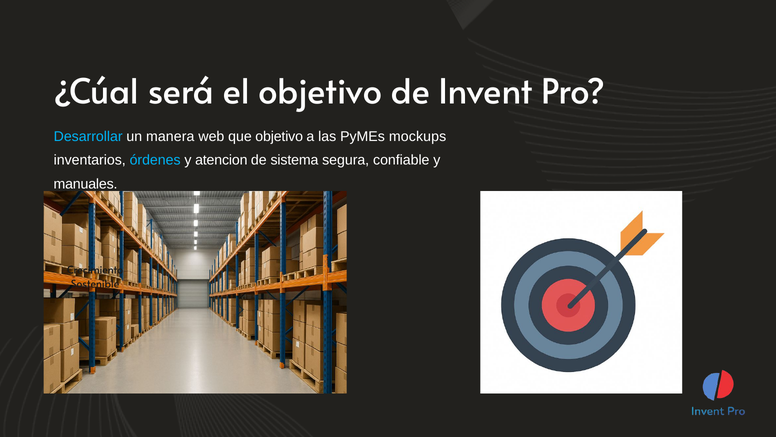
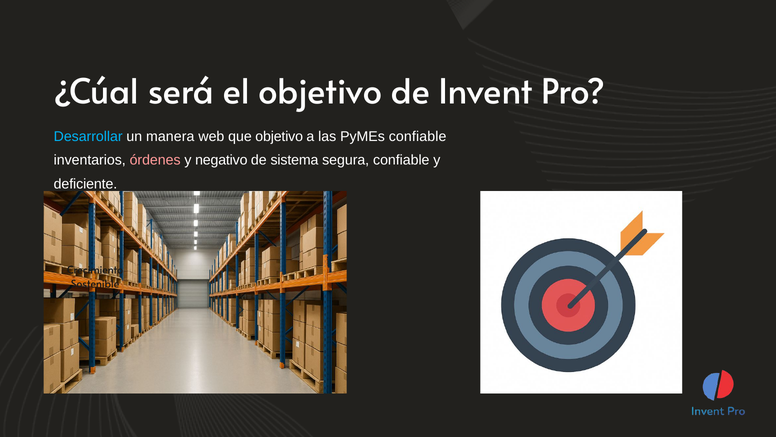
PyMEs mockups: mockups -> confiable (418, 136)
órdenes colour: light blue -> pink (155, 160)
atencion: atencion -> negativo (221, 160)
manuales: manuales -> deficiente (85, 184)
